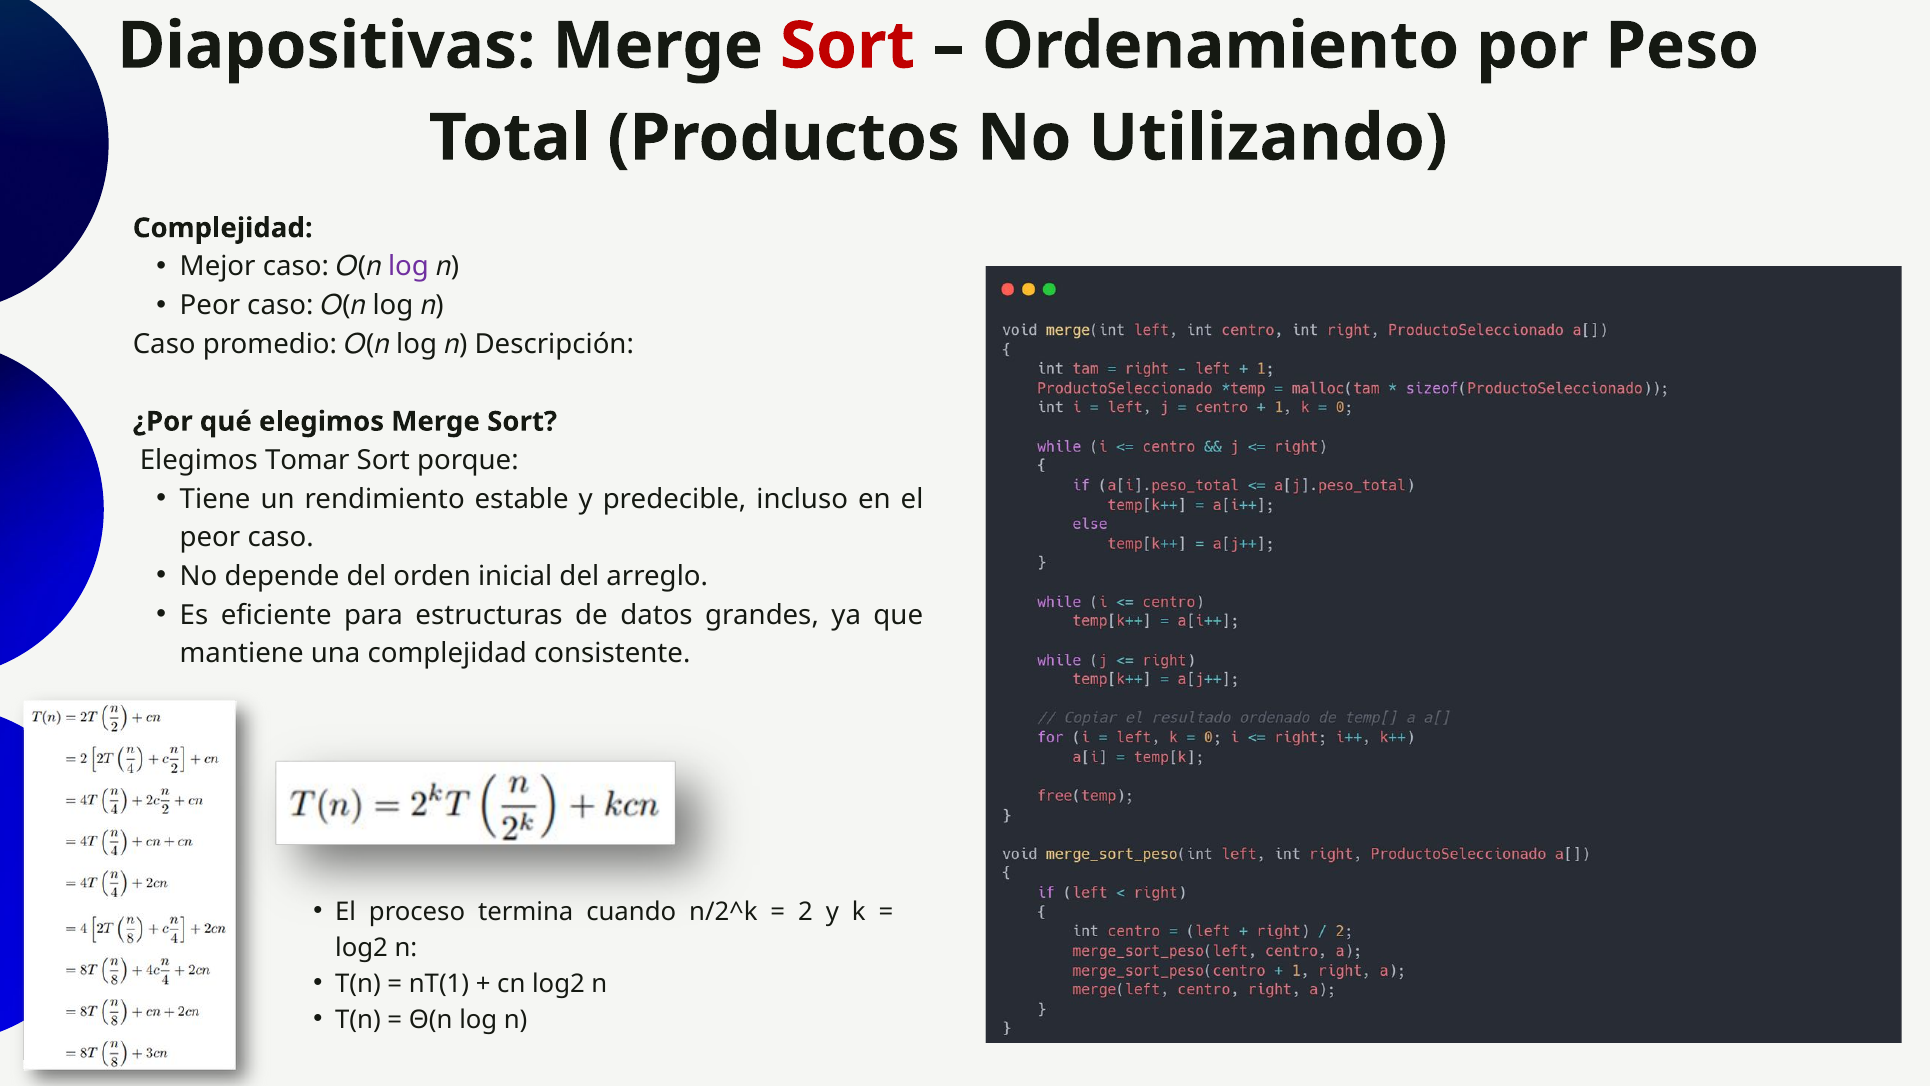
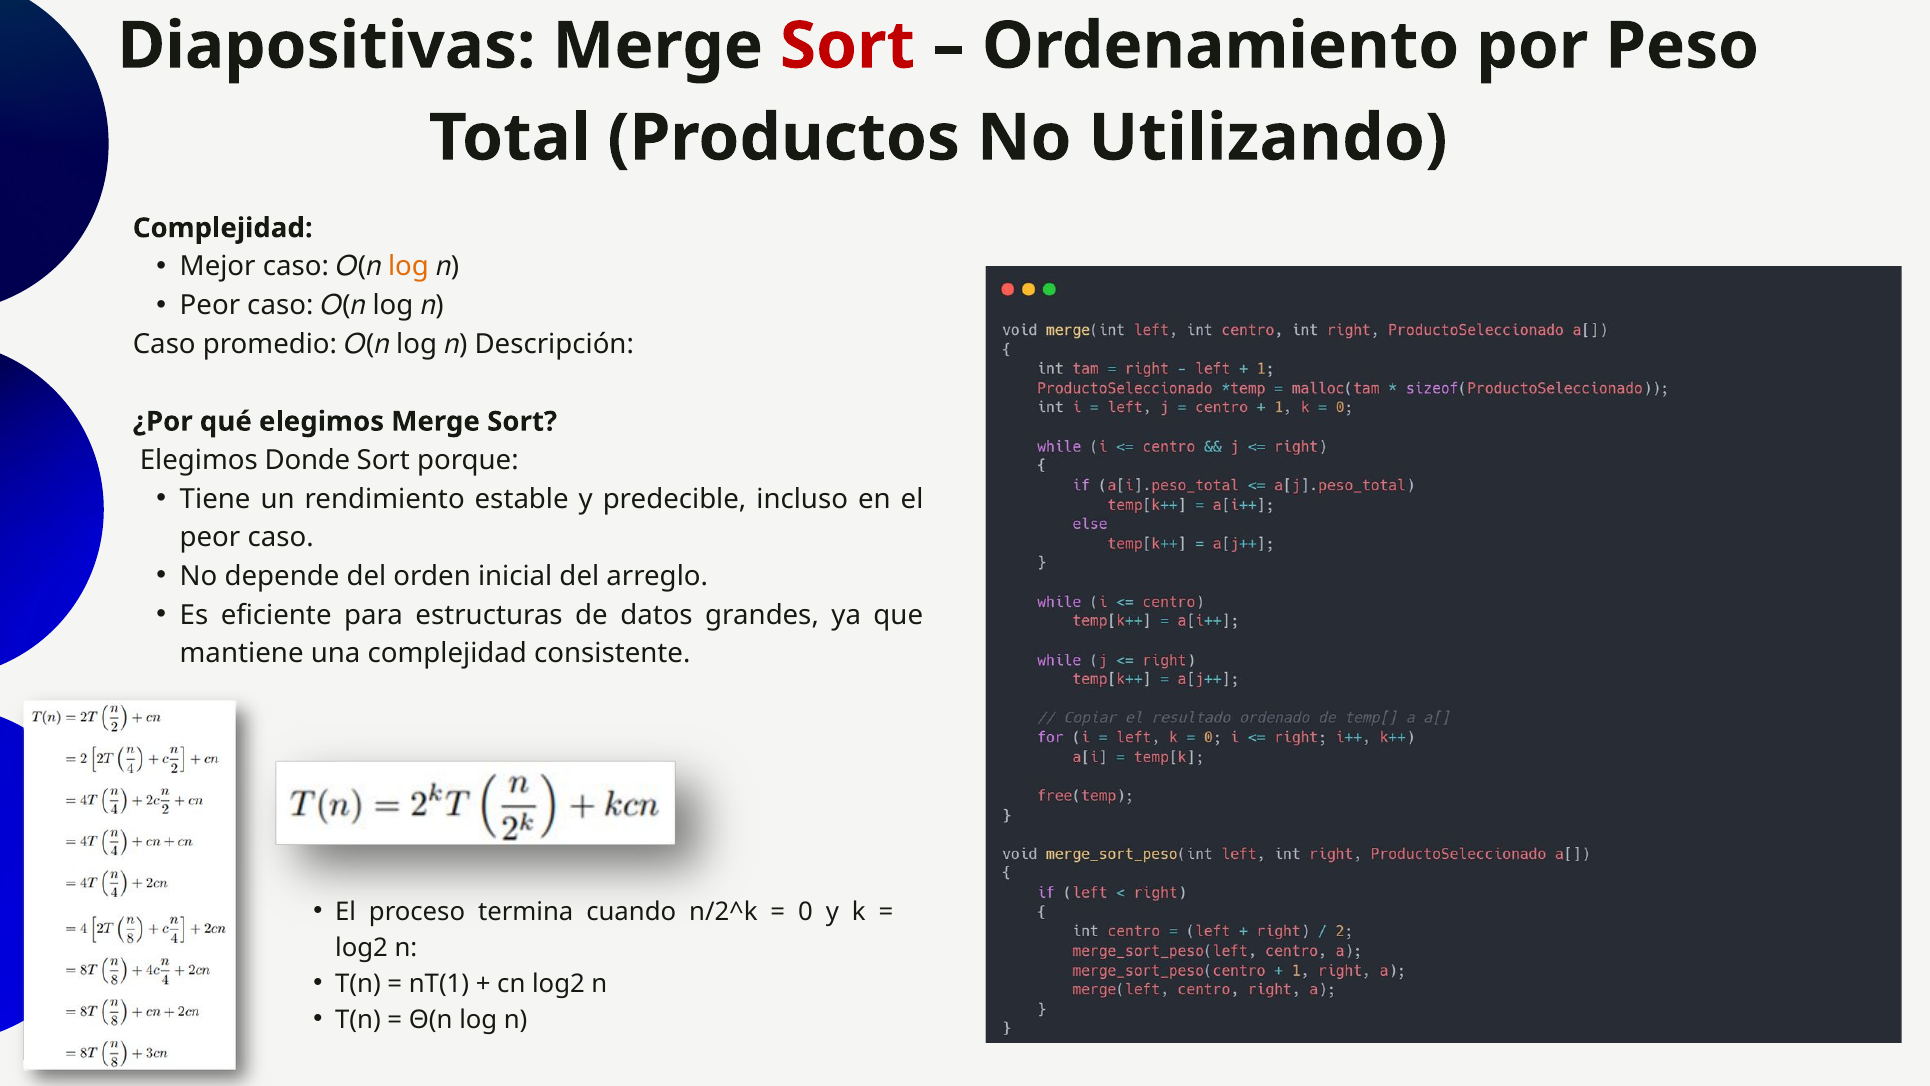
log colour: purple -> orange (409, 267)
Tomar: Tomar -> Donde (307, 460)
2: 2 -> 0 (805, 911)
